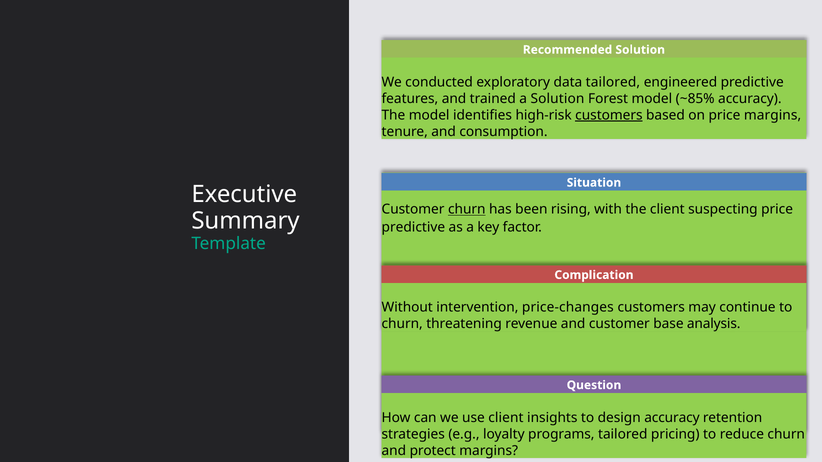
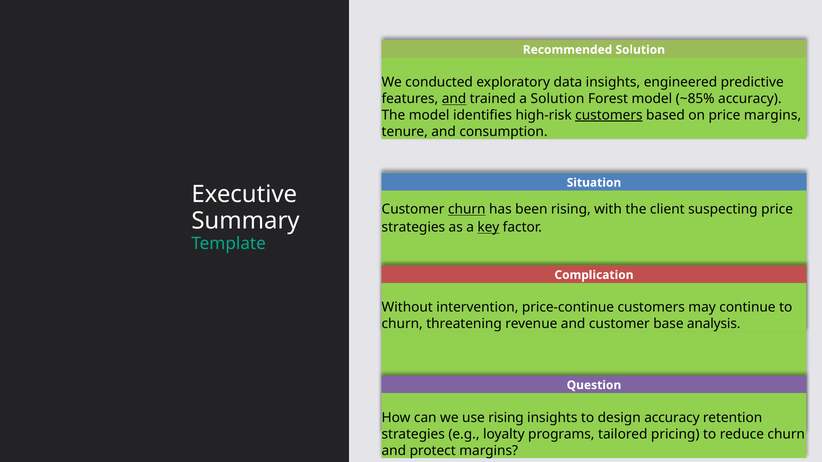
data tailored: tailored -> insights (613, 82)
and underline: none -> present (454, 99)
predictive: predictive -> strategies (413, 228)
key underline: none -> present (488, 228)
price-changes: price-changes -> price-continue (568, 308)
use client: client -> rising (506, 418)
